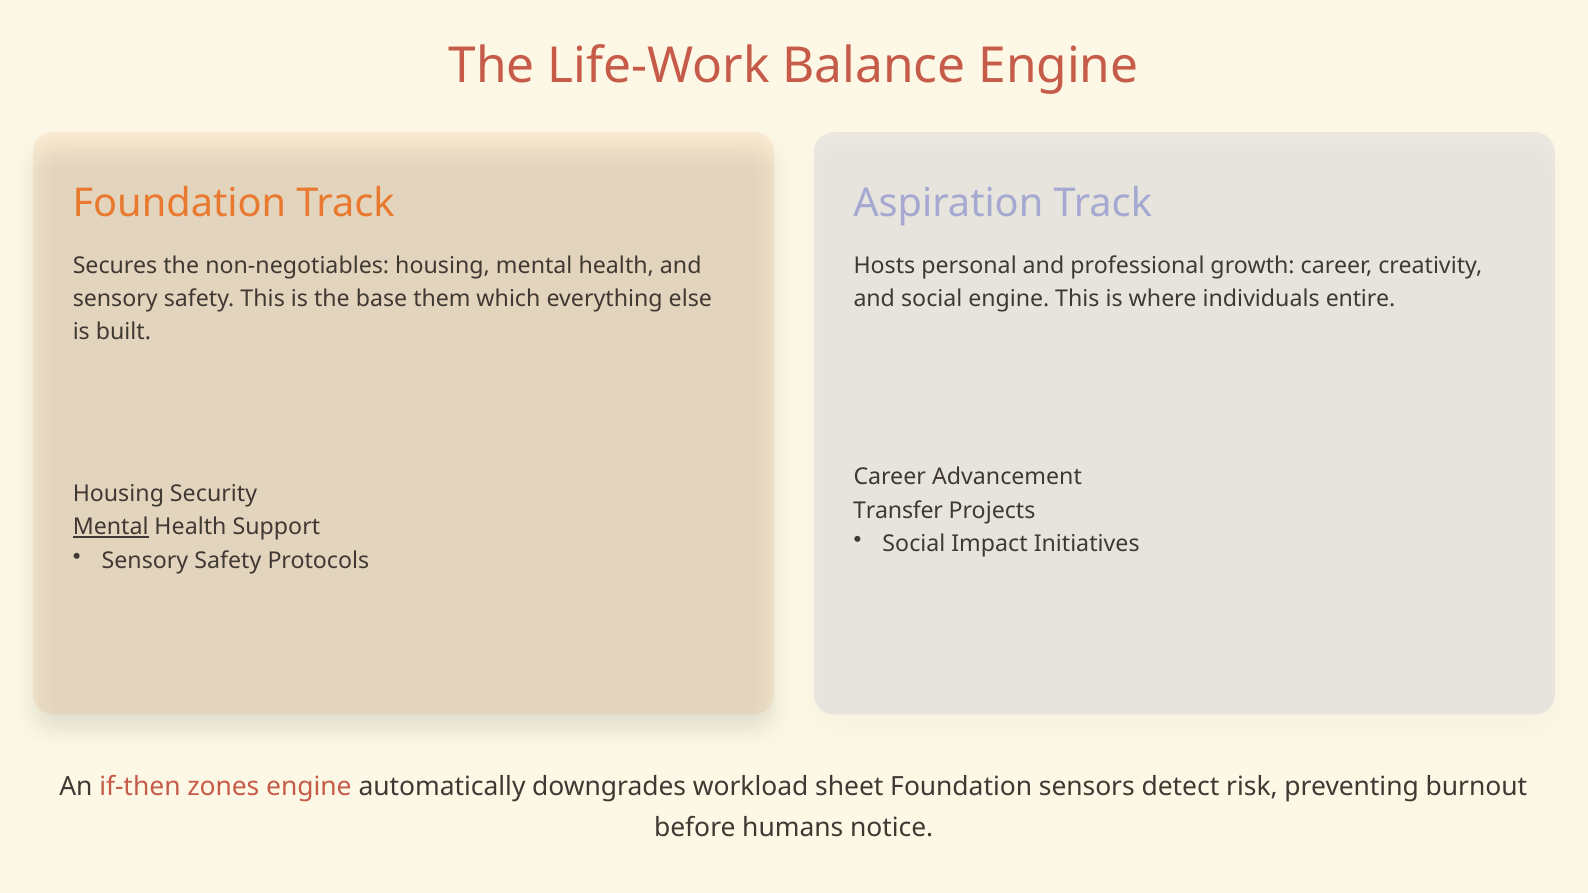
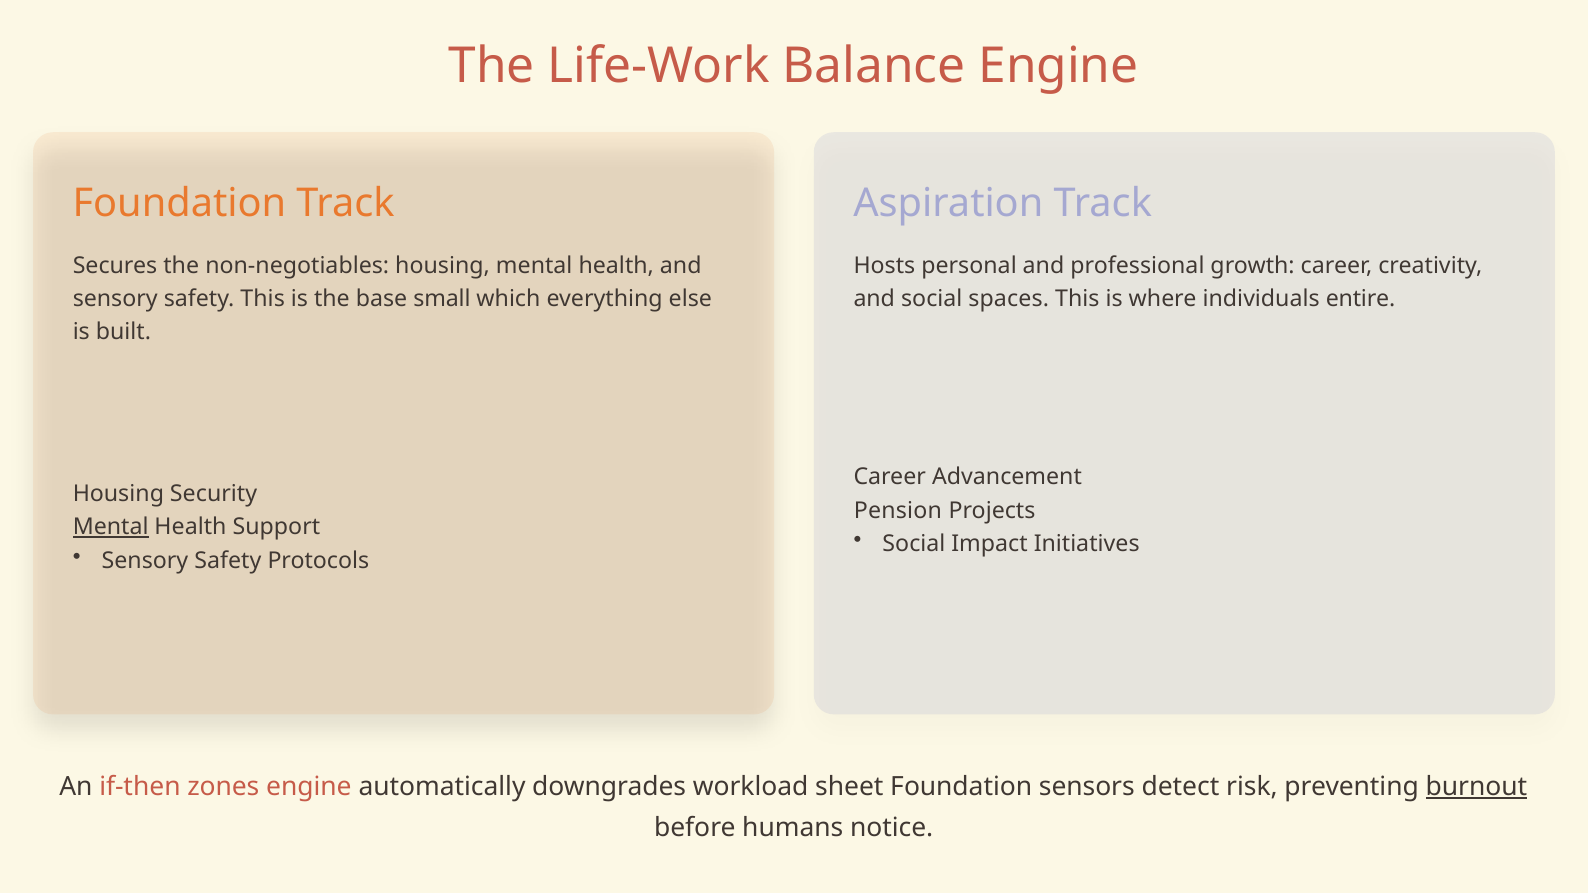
them: them -> small (442, 299)
social engine: engine -> spaces (1009, 299)
Transfer: Transfer -> Pension (898, 511)
burnout underline: none -> present (1476, 787)
